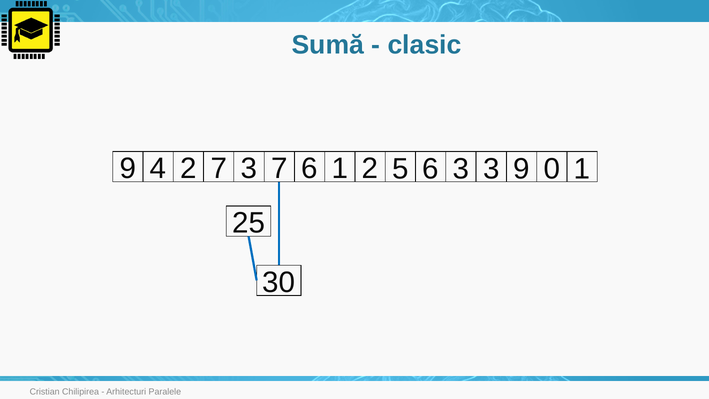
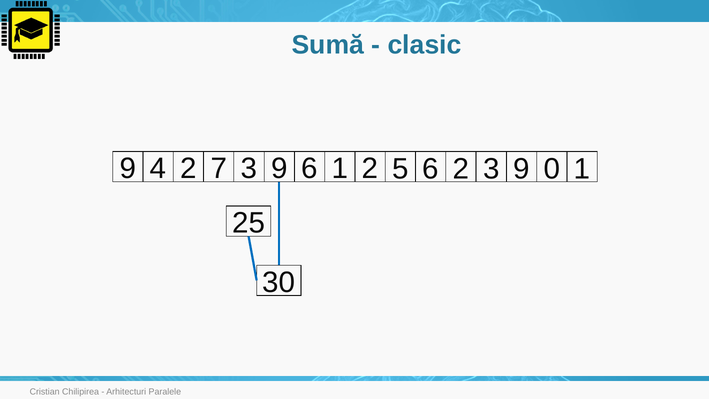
7 3 7: 7 -> 9 (279, 169)
6 3: 3 -> 2 (461, 169)
